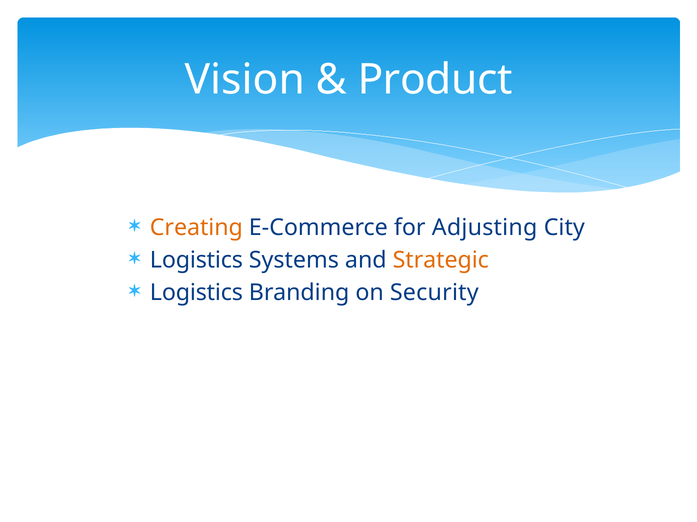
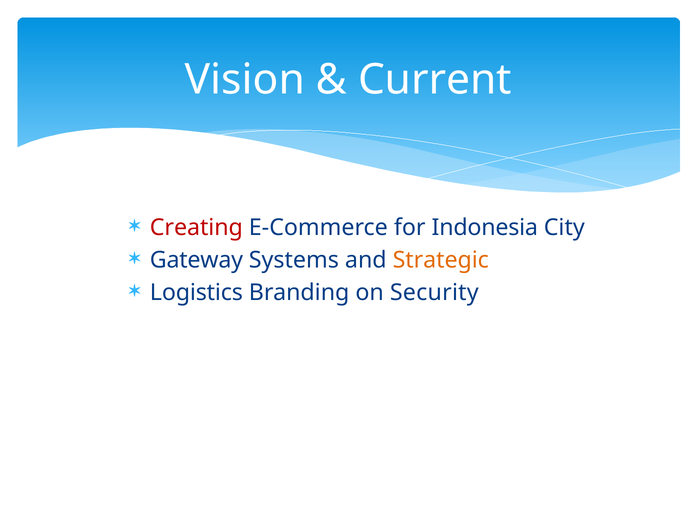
Product: Product -> Current (435, 80)
Creating colour: orange -> red (196, 228)
Adjusting: Adjusting -> Indonesia (485, 228)
Logistics: Logistics -> Gateway (196, 261)
